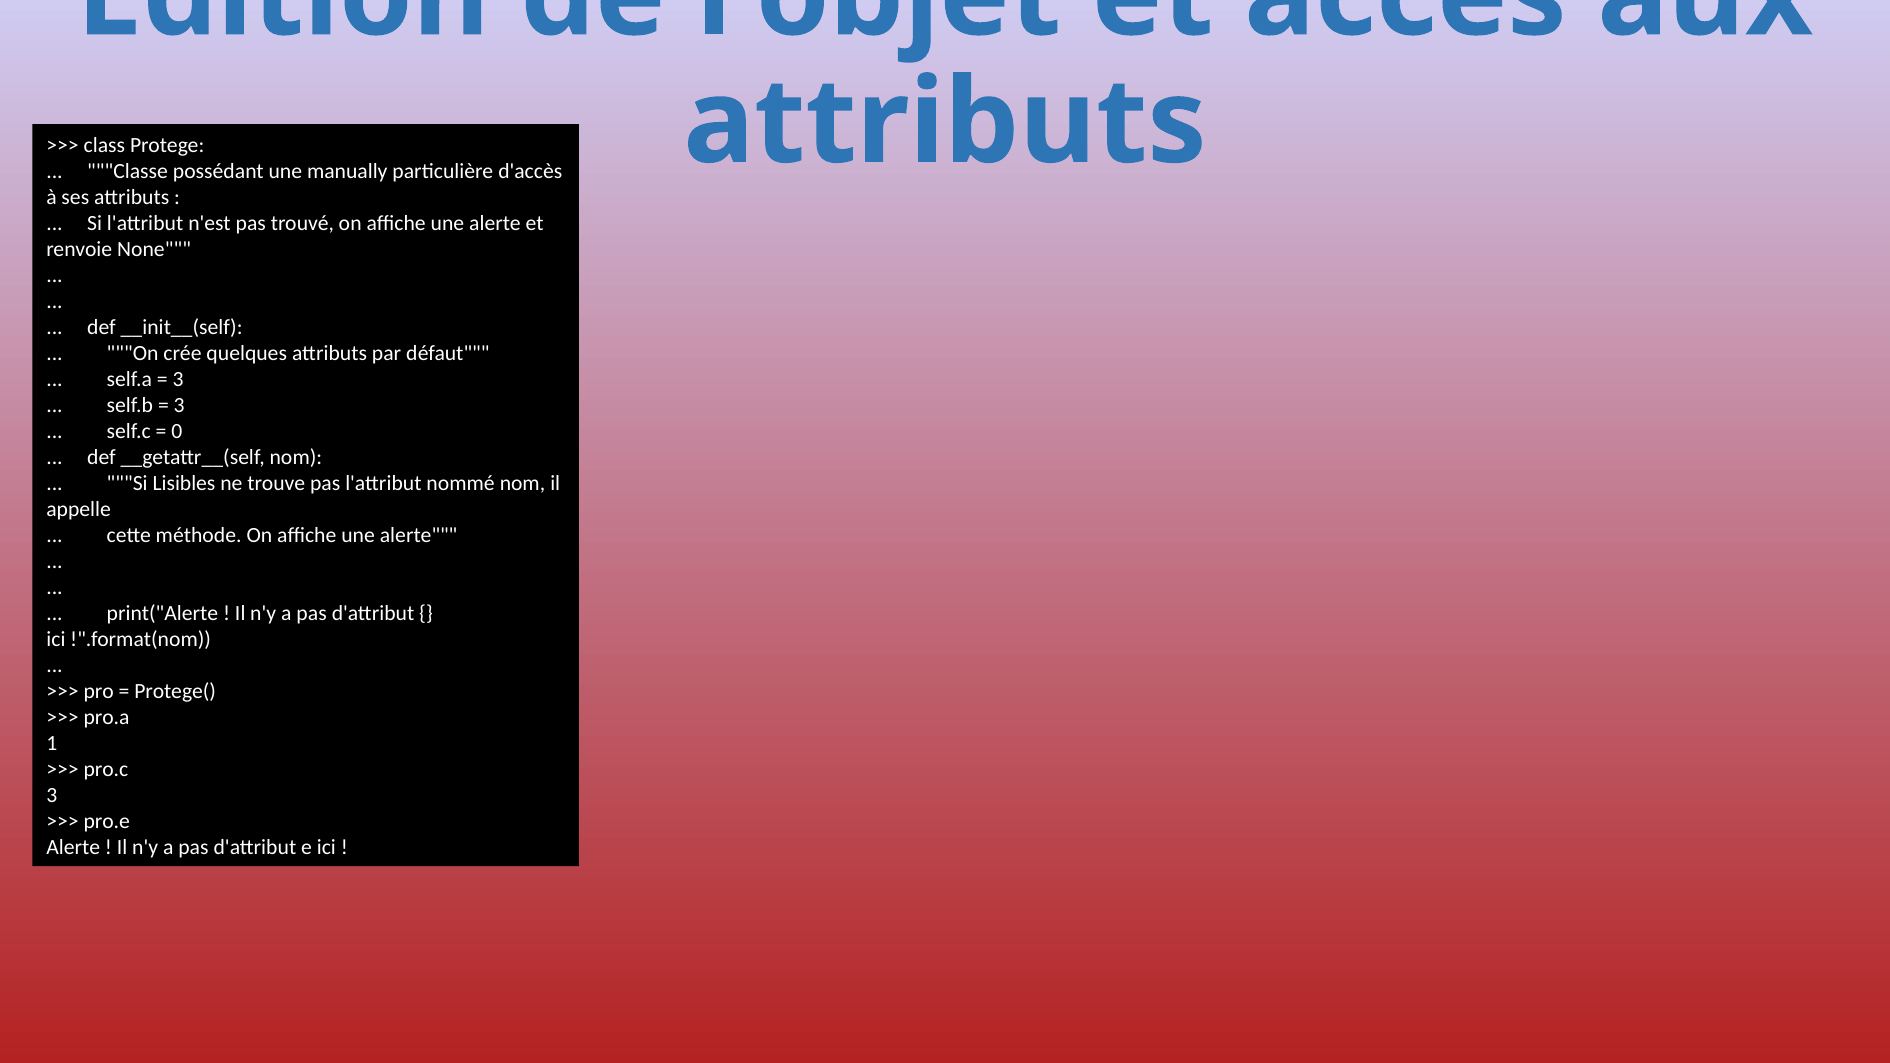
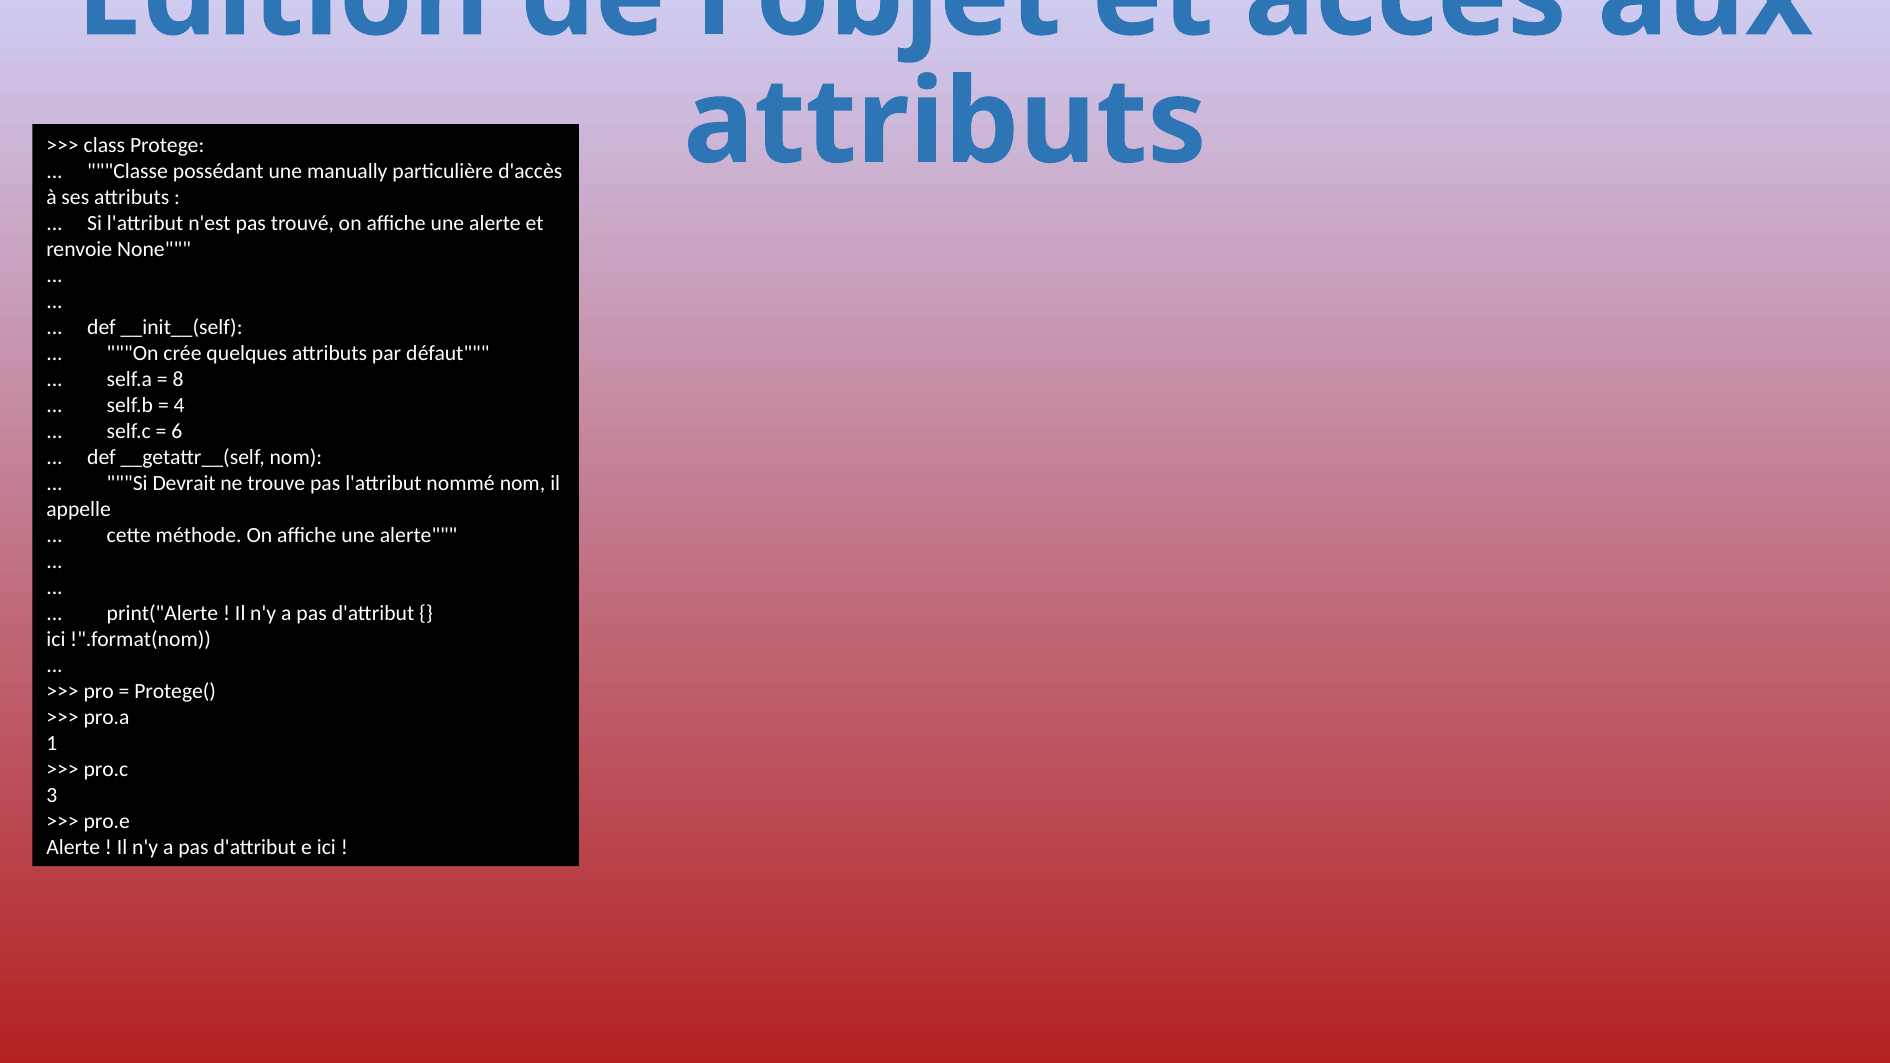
3: 3 -> 8 (178, 380)
3: 3 -> 4 (179, 406)
0: 0 -> 6 (177, 432)
Lisibles: Lisibles -> Devrait (184, 484)
